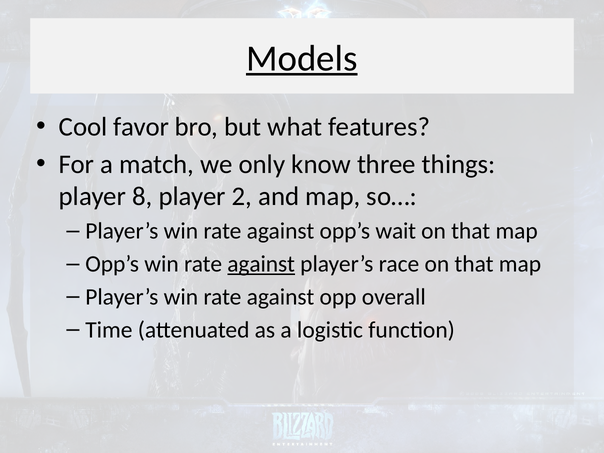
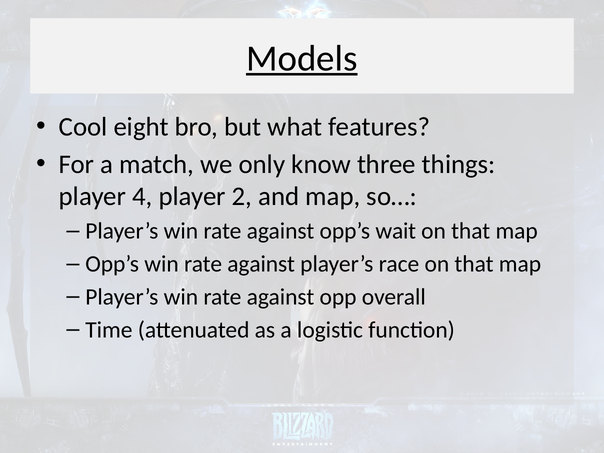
favor: favor -> eight (141, 127)
8: 8 -> 4 (142, 197)
against underline: present -> none (261, 264)
